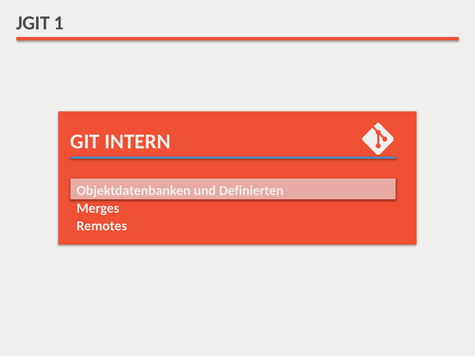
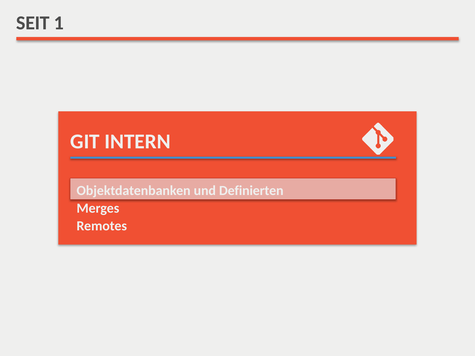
JGIT: JGIT -> SEIT (33, 23)
